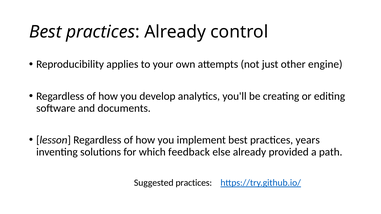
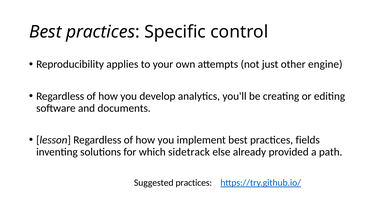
practices Already: Already -> Specific (175, 32)
years: years -> fields (308, 140)
feedback: feedback -> sidetrack (189, 152)
